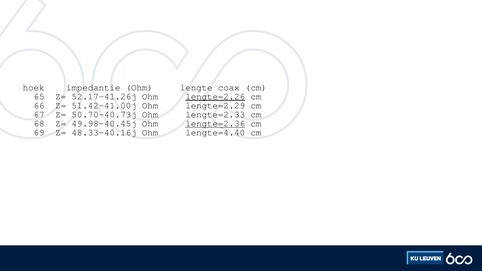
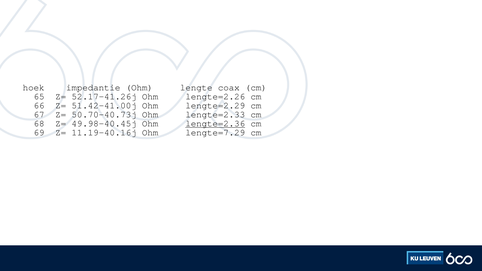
lengte=2.26 underline: present -> none (215, 97)
48.33-40.16j: 48.33-40.16j -> 11.19-40.16j (104, 133)
lengte=4.40: lengte=4.40 -> lengte=7.29 (215, 133)
